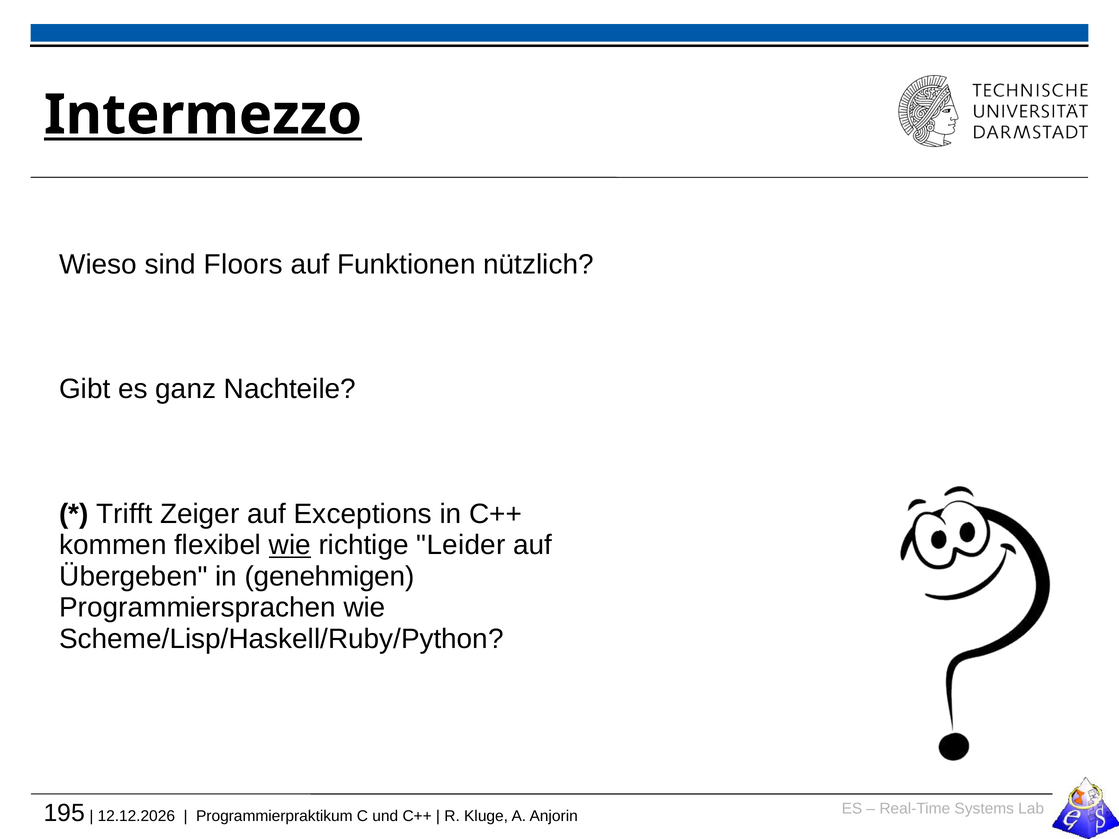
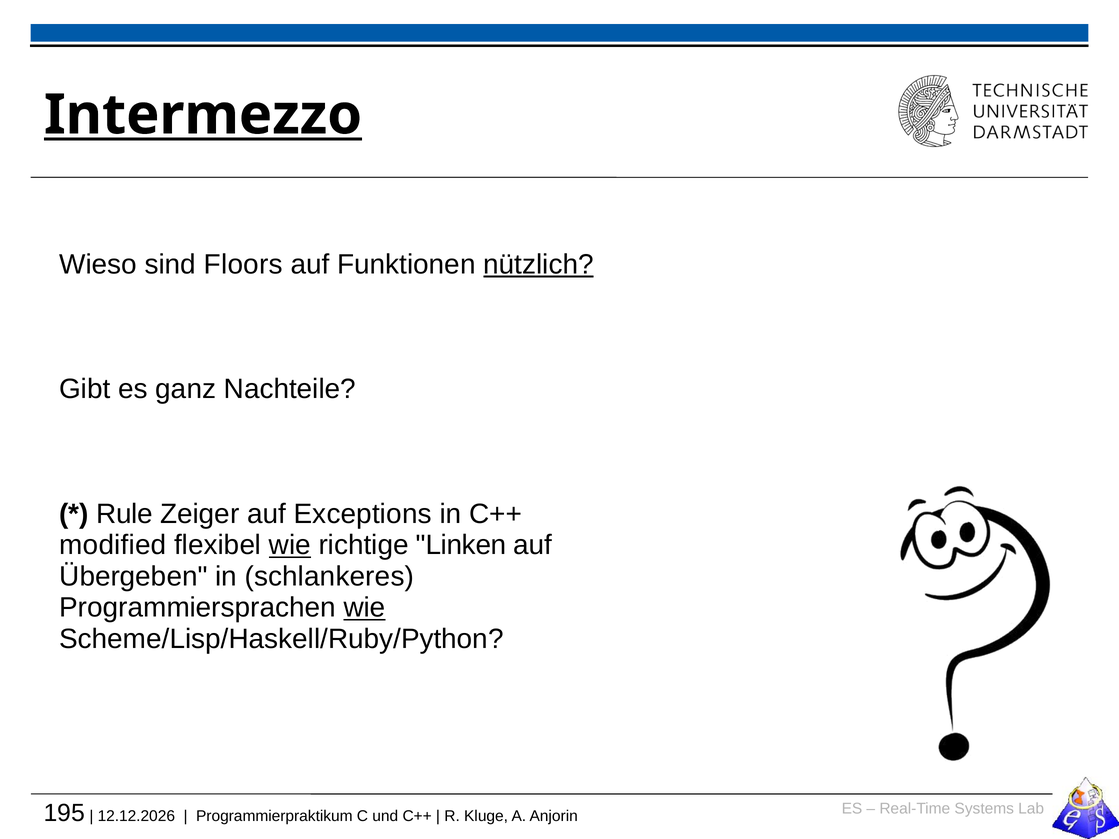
nützlich underline: none -> present (538, 264)
Trifft: Trifft -> Rule (124, 514)
kommen: kommen -> modified (113, 545)
Leider: Leider -> Linken (461, 545)
genehmigen: genehmigen -> schlankeres (329, 577)
wie underline: none -> present (365, 608)
